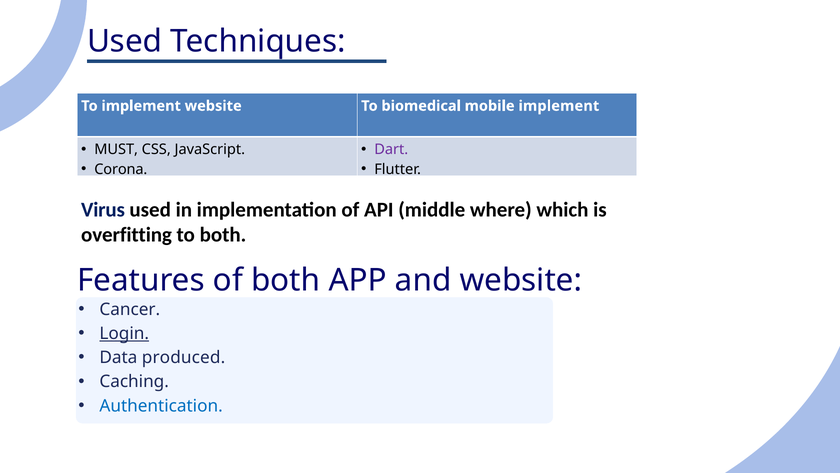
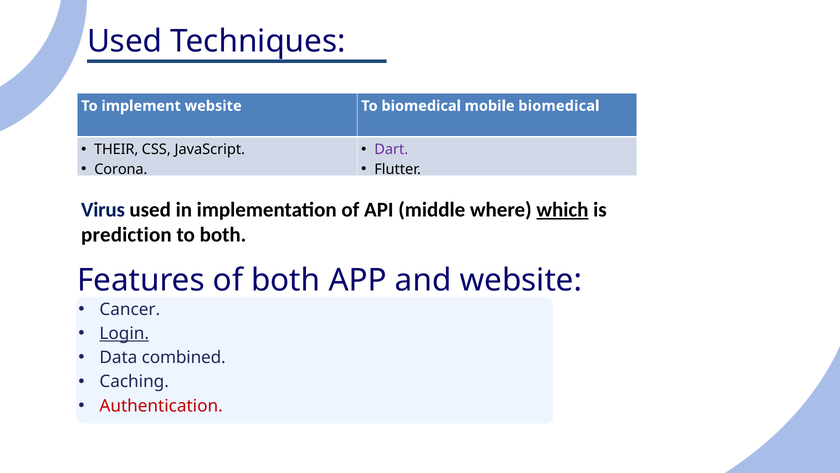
mobile implement: implement -> biomedical (559, 106)
MUST: MUST -> THEIR (116, 149)
which underline: none -> present (562, 210)
overfitting: overfitting -> prediction (126, 235)
produced: produced -> combined (184, 357)
Authentication colour: blue -> red (161, 405)
